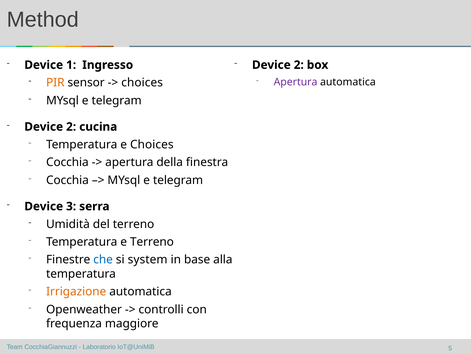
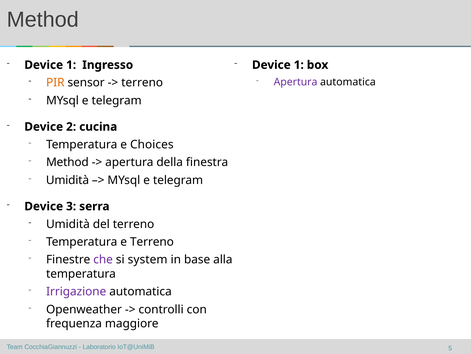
2: 2 -> 1 (299, 65)
choices: choices -> terreno (142, 83)
Cocchia: Cocchia -> Method (67, 162)
Cocchia: Cocchia -> Umidità (67, 180)
che colour: blue -> purple (103, 259)
Irrigazione colour: orange -> purple (76, 291)
